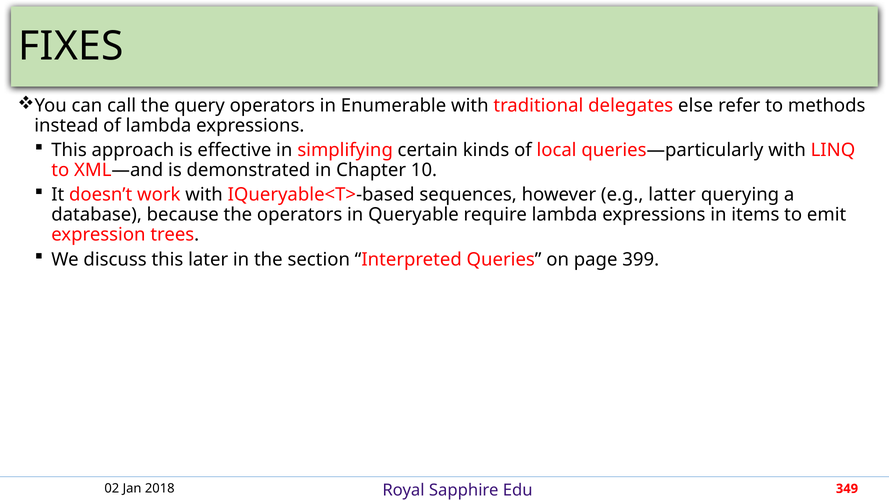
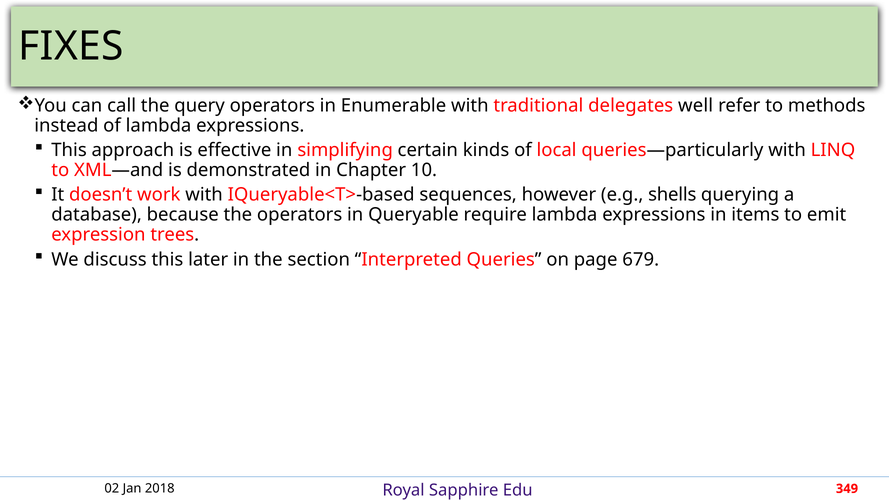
else: else -> well (696, 106)
latter: latter -> shells (672, 195)
399: 399 -> 679 (641, 260)
